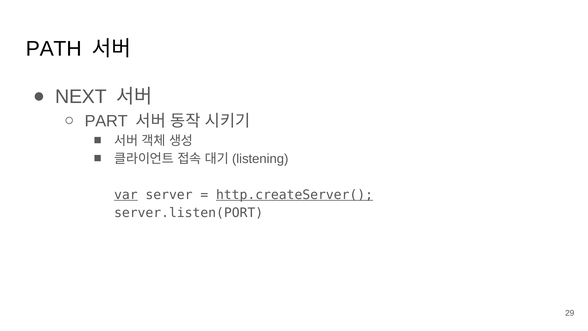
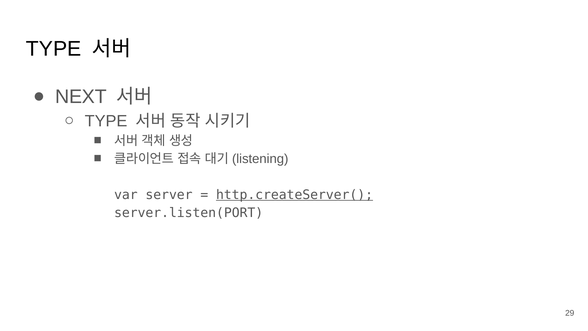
PATH: PATH -> TYPE (54, 49)
PART: PART -> TYPE (106, 121)
var underline: present -> none (126, 195)
